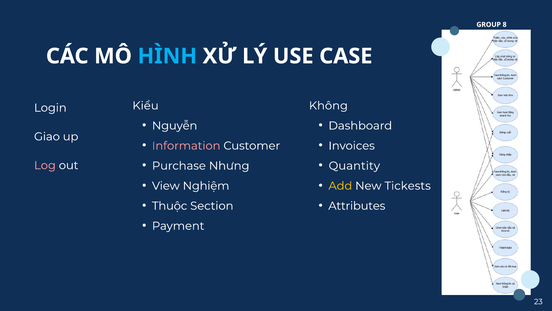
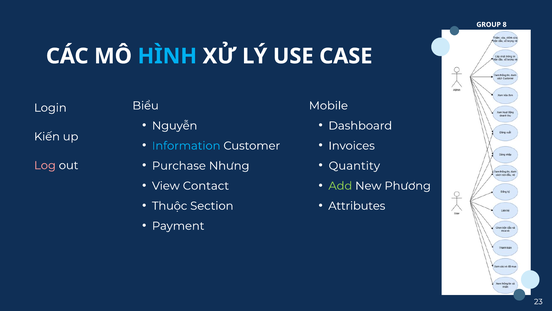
Kiểu: Kiểu -> Biểu (146, 105)
Không: Không -> Mobile (328, 105)
Giao: Giao -> Kiến (47, 136)
Information colour: pink -> light blue (186, 146)
Nghiệm: Nghiệm -> Contact (206, 186)
Add colour: yellow -> light green (340, 186)
Tickests: Tickests -> Phương (408, 186)
